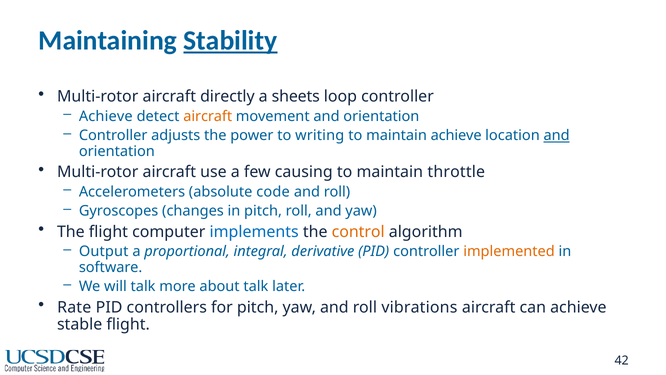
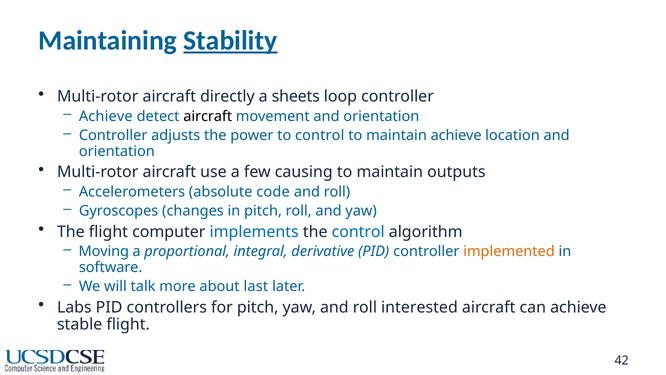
aircraft colour: orange -> black (208, 116)
to writing: writing -> control (320, 135)
and underline: present -> none (557, 135)
throttle: throttle -> outputs (456, 172)
control colour: orange -> blue (358, 232)
Output: Output -> Moving (104, 251)
about talk: talk -> last (256, 286)
Rate: Rate -> Labs (74, 307)
vibrations: vibrations -> interested (419, 307)
